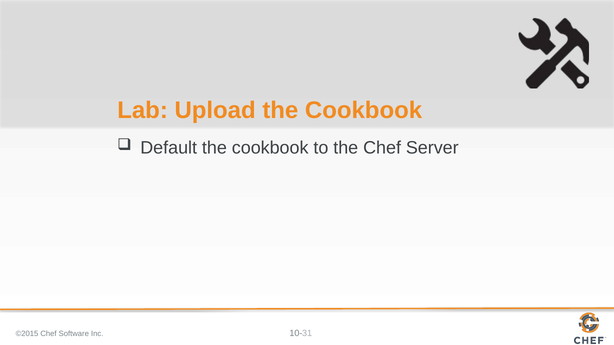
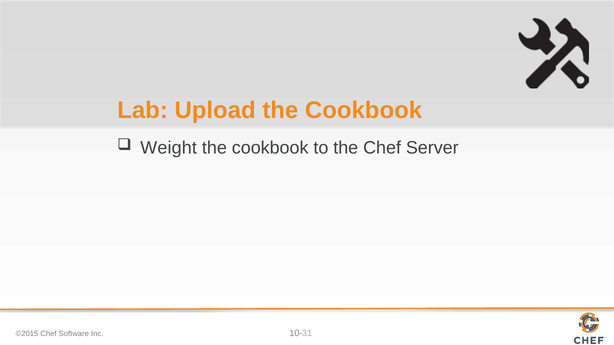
Default: Default -> Weight (169, 148)
